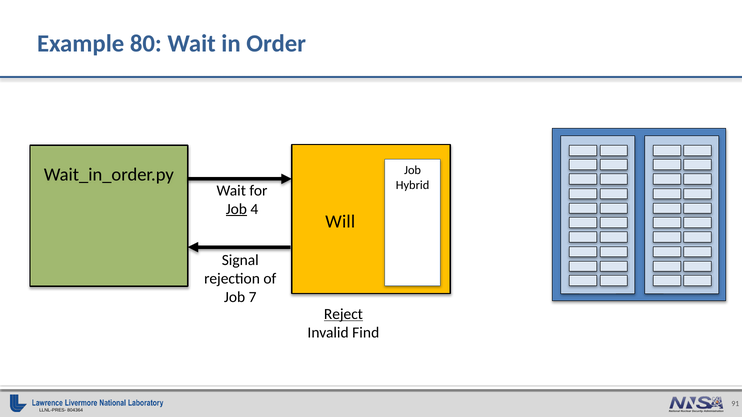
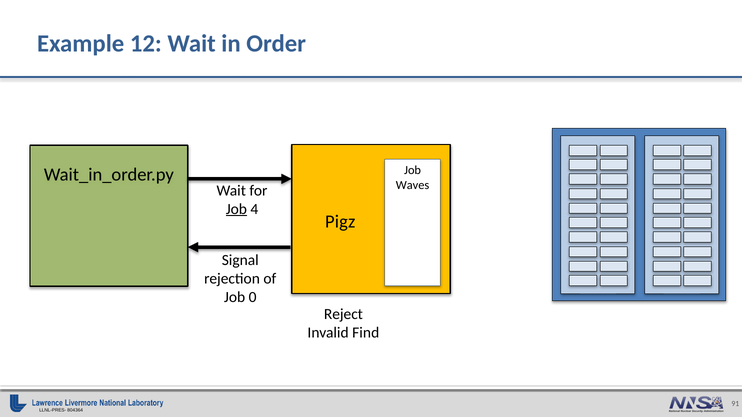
80: 80 -> 12 (146, 44)
Hybrid: Hybrid -> Waves (413, 185)
Will: Will -> Pigz (340, 222)
7: 7 -> 0 (253, 298)
Reject underline: present -> none (343, 314)
